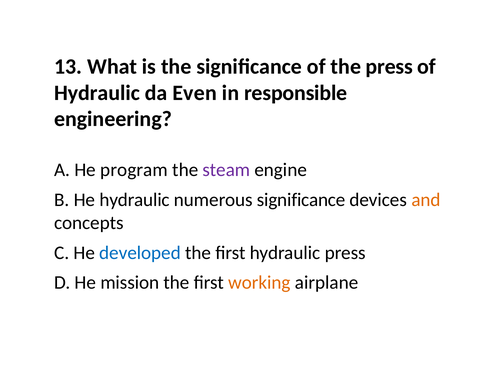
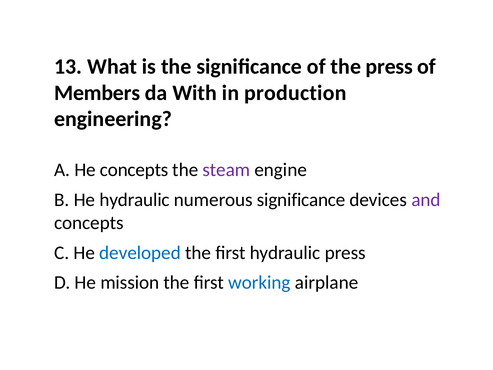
Hydraulic: Hydraulic -> Members (97, 93)
Even: Even -> With (195, 93)
responsible: responsible -> production (295, 93)
He program: program -> concepts (134, 170)
and colour: orange -> purple (426, 200)
working colour: orange -> blue (259, 282)
